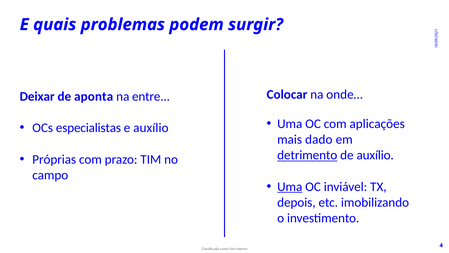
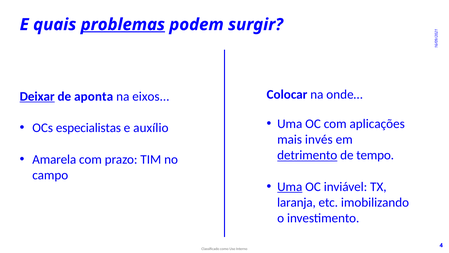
problemas underline: none -> present (123, 25)
Deixar underline: none -> present (37, 96)
entre: entre -> eixos (151, 96)
dado: dado -> invés (319, 139)
de auxílio: auxílio -> tempo (375, 155)
Próprias: Próprias -> Amarela (54, 159)
depois: depois -> laranja (296, 202)
